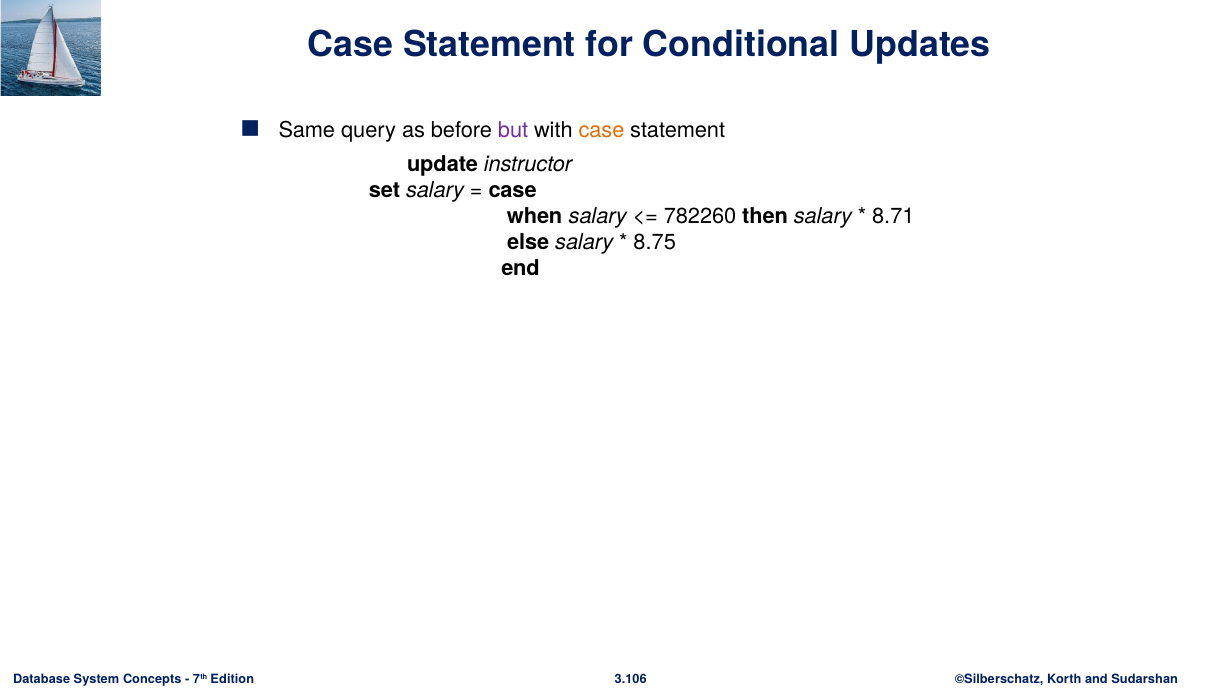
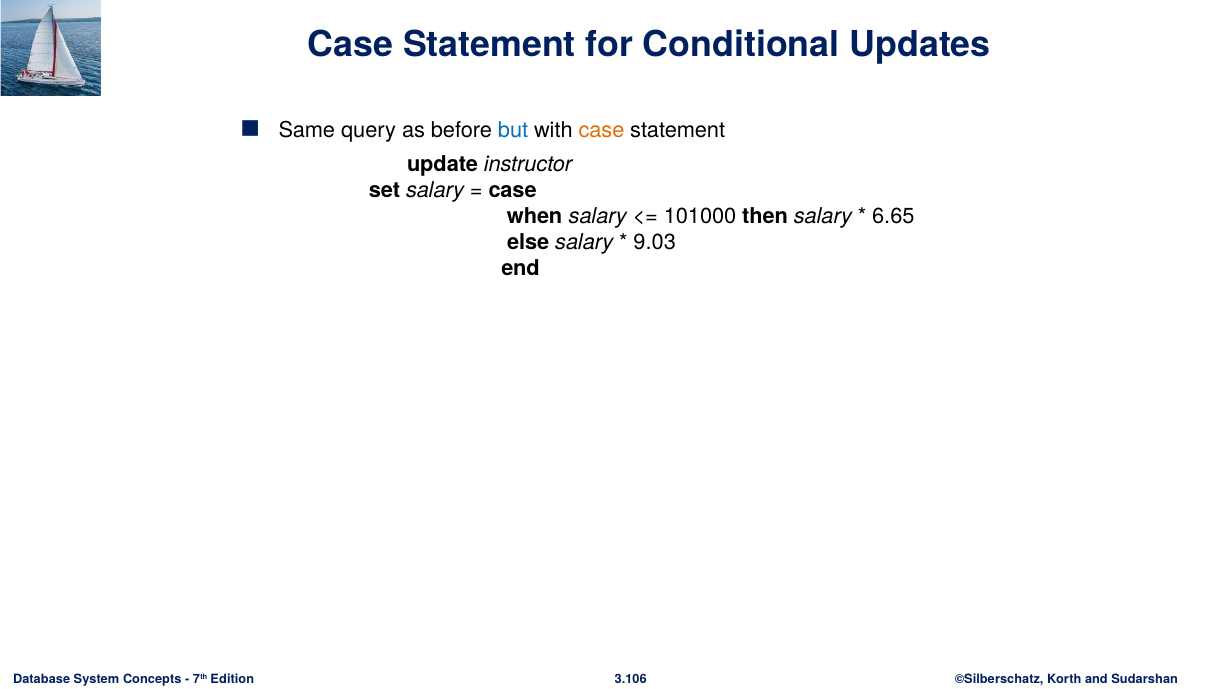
but colour: purple -> blue (513, 131)
782260: 782260 -> 101000 (700, 216)
8.71: 8.71 -> 6.65 (893, 216)
8.75: 8.75 -> 9.03 (655, 242)
